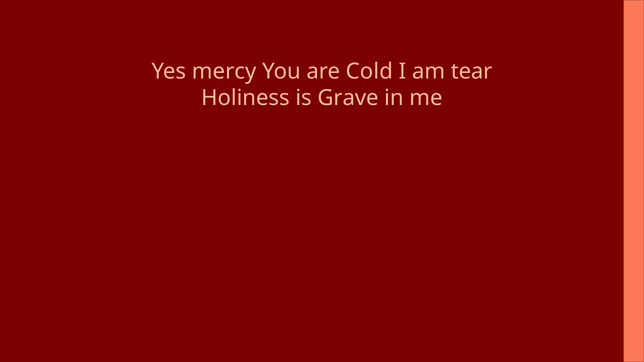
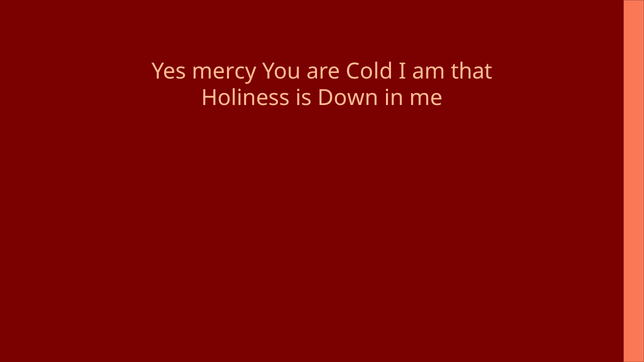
tear: tear -> that (472, 72)
Grave: Grave -> Down (348, 98)
